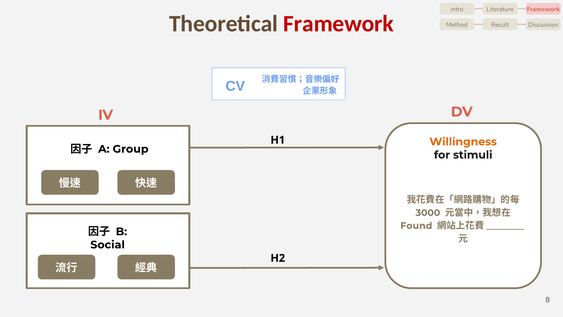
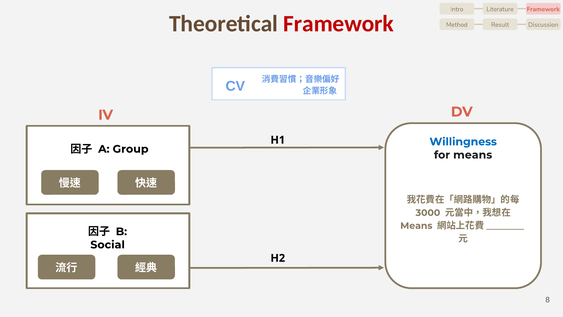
Willingness colour: orange -> blue (463, 142)
for stimuli: stimuli -> means (473, 155)
Found: Found -> Means (416, 226)
